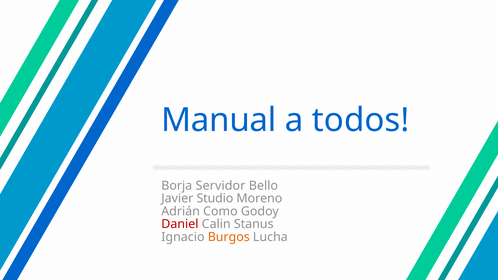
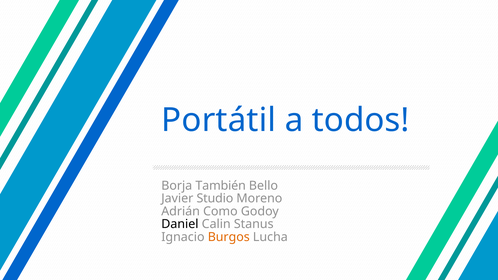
Manual: Manual -> Portátil (219, 120)
Servidor: Servidor -> También (221, 186)
Daniel colour: red -> black (180, 224)
